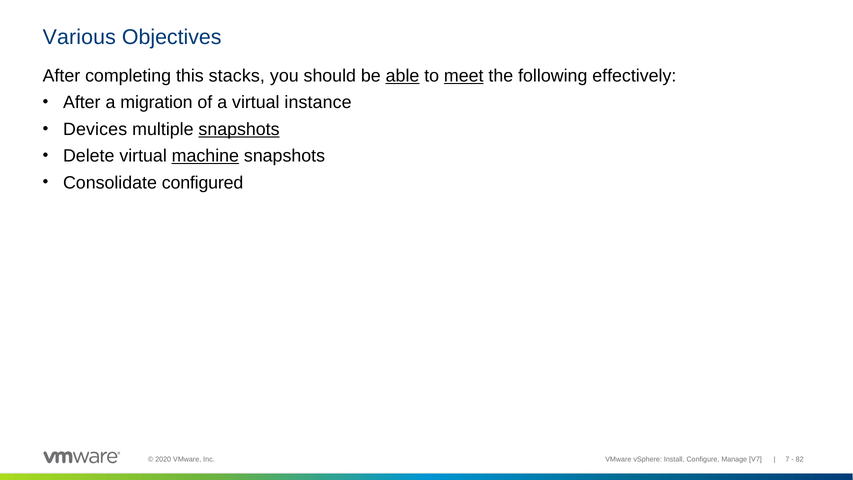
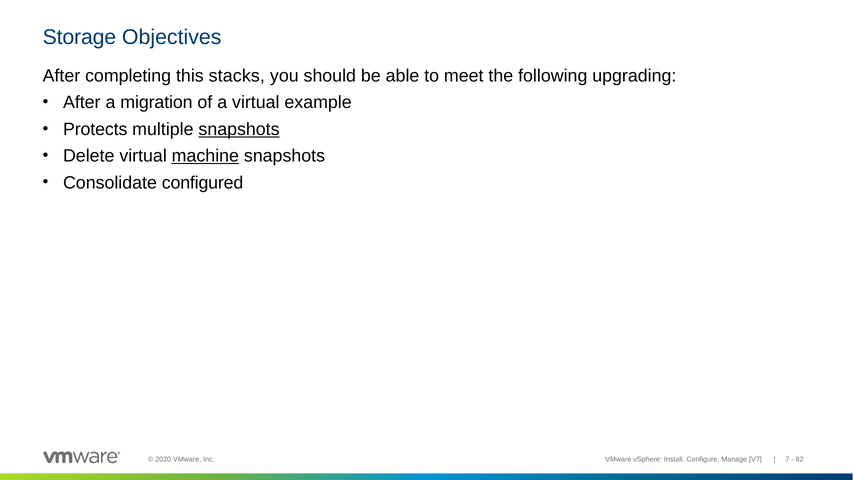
Various: Various -> Storage (79, 37)
able underline: present -> none (403, 76)
meet underline: present -> none (464, 76)
effectively: effectively -> upgrading (634, 76)
instance: instance -> example (318, 103)
Devices: Devices -> Protects (95, 129)
